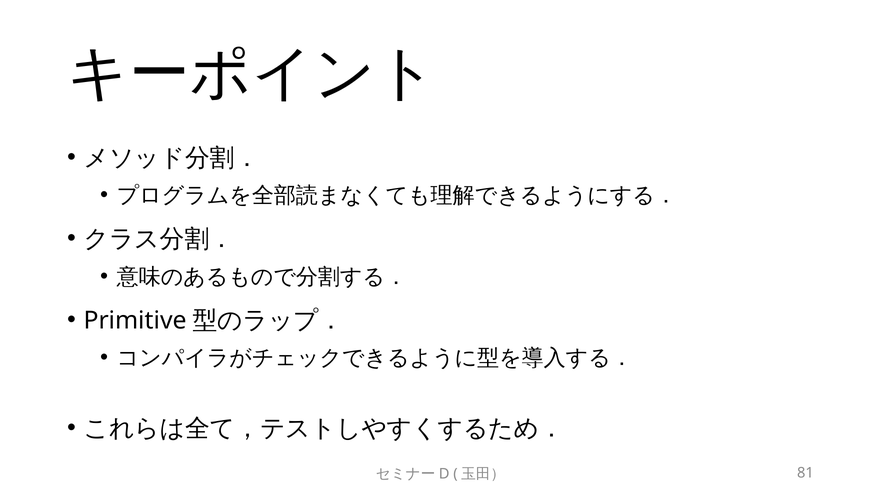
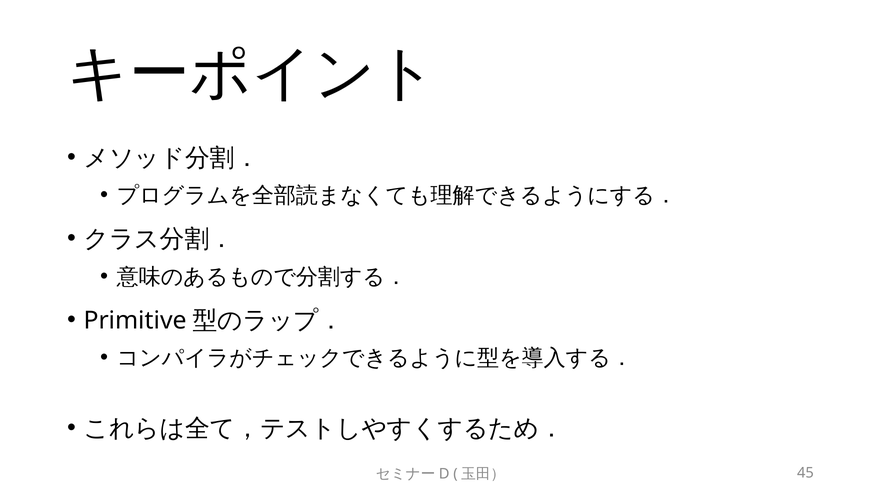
81: 81 -> 45 (805, 472)
